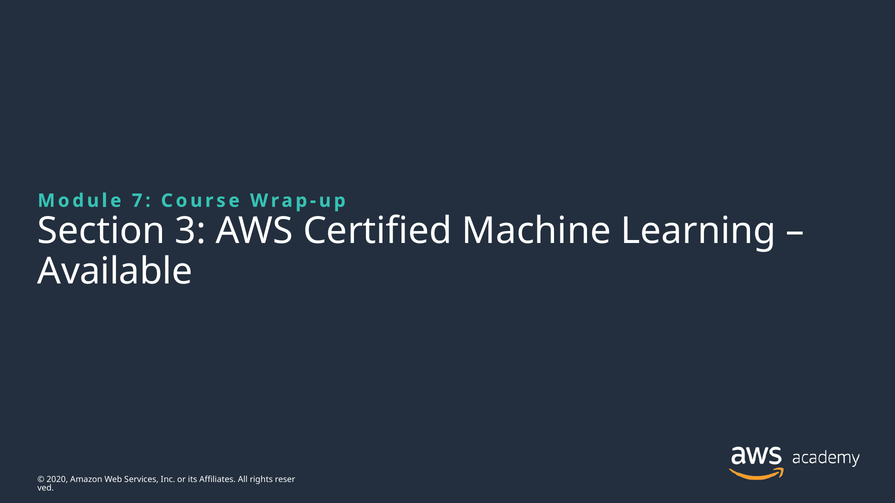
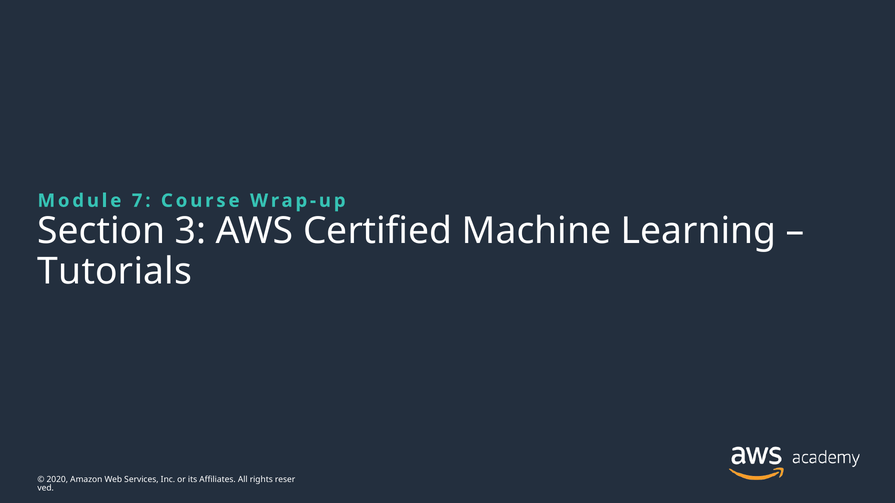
Available: Available -> Tutorials (115, 272)
